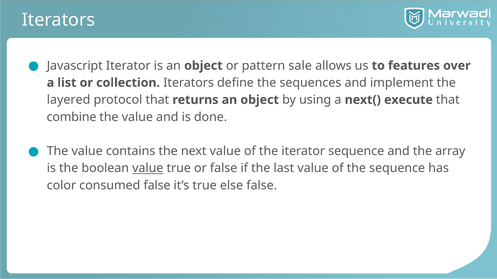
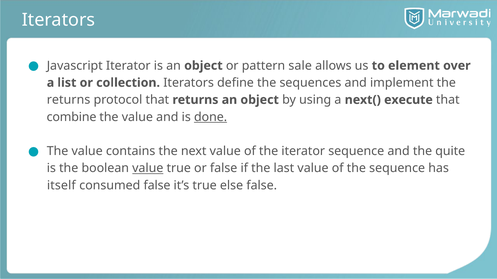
features: features -> element (414, 66)
layered: layered -> returns (69, 100)
done underline: none -> present (211, 117)
array: array -> quite (450, 151)
color: color -> itself (61, 186)
